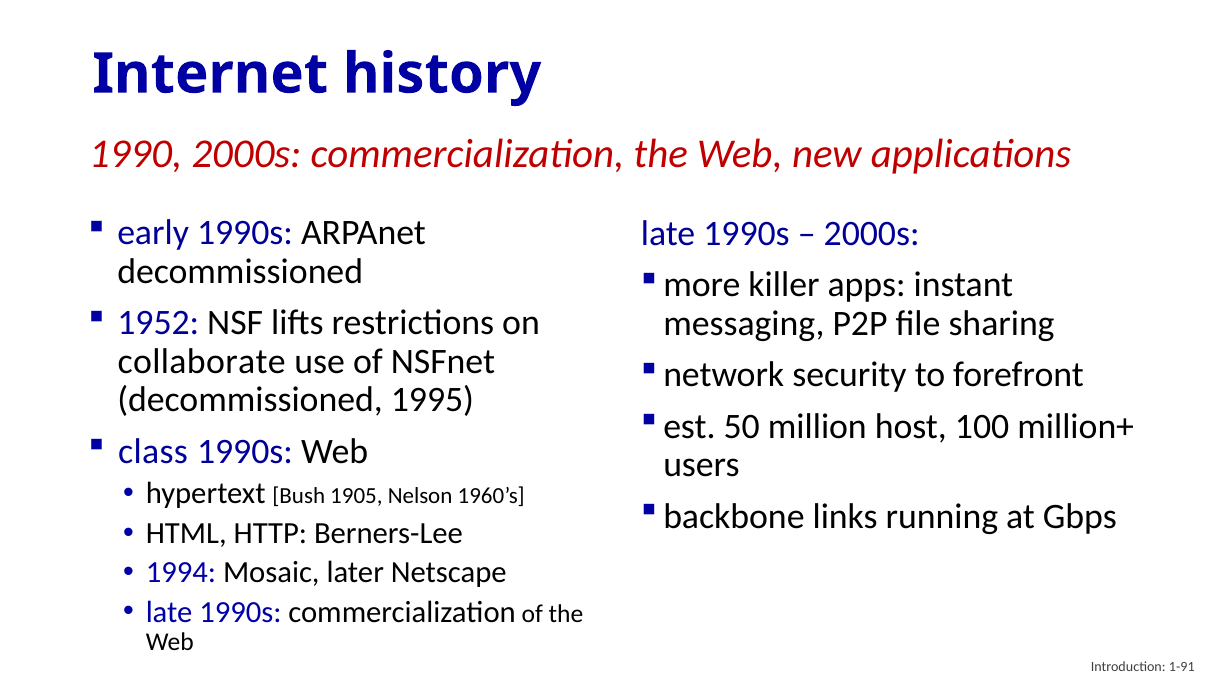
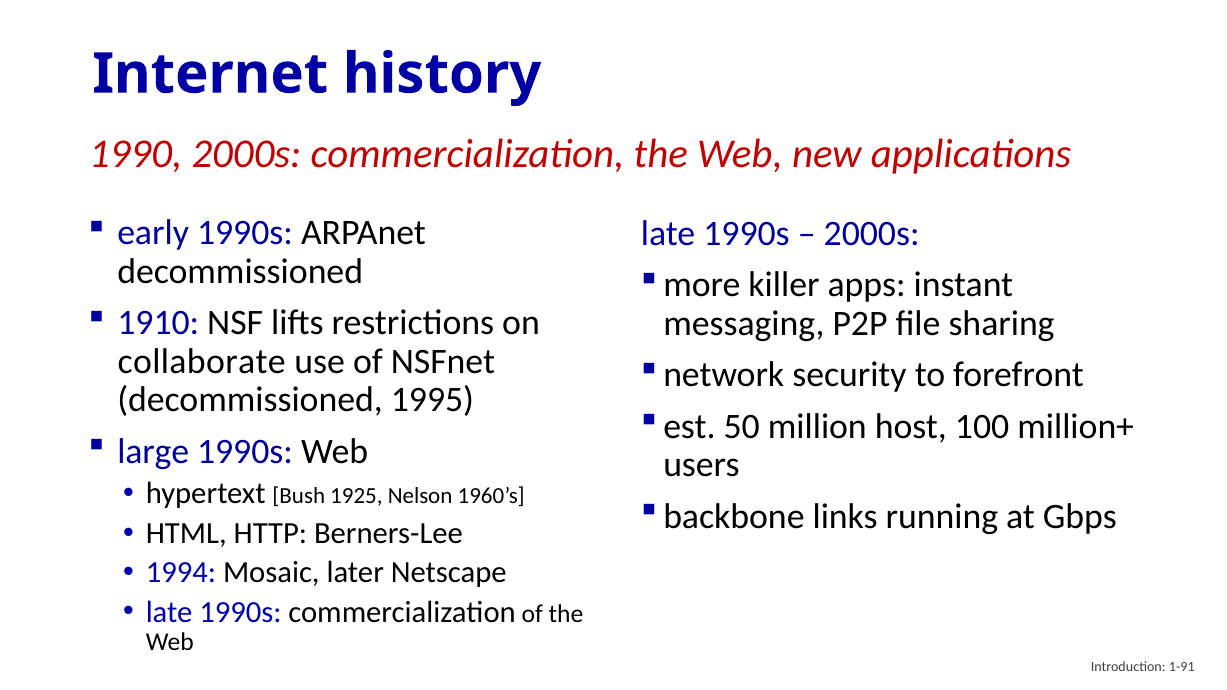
1952: 1952 -> 1910 (158, 323)
class: class -> large (153, 451)
1905: 1905 -> 1925 (356, 496)
